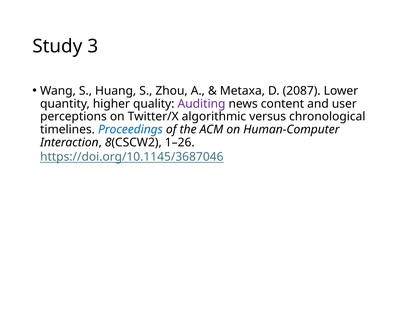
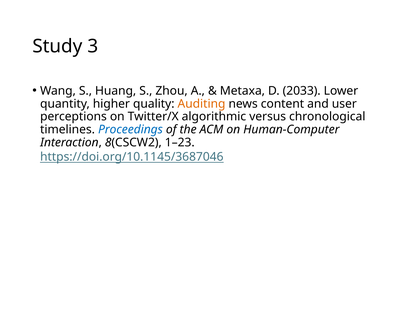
2087: 2087 -> 2033 (302, 91)
Auditing colour: purple -> orange (202, 104)
1–26: 1–26 -> 1–23 (180, 143)
